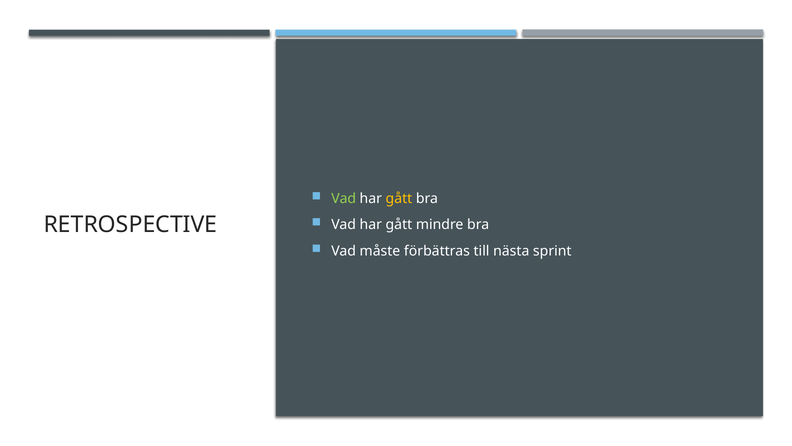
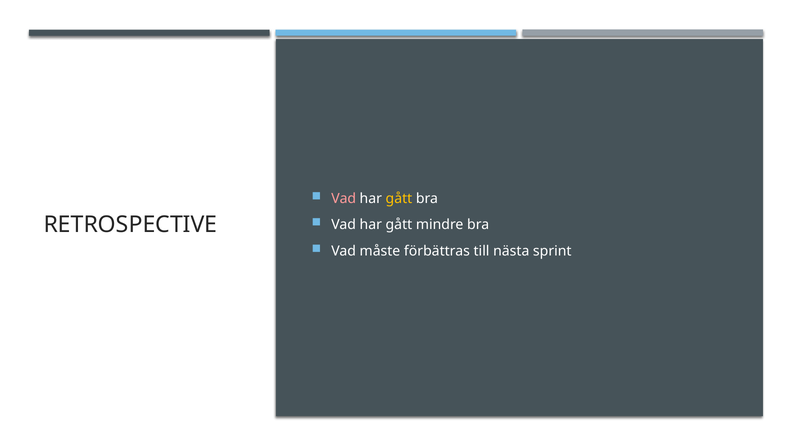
Vad colour: light green -> pink (344, 198)
